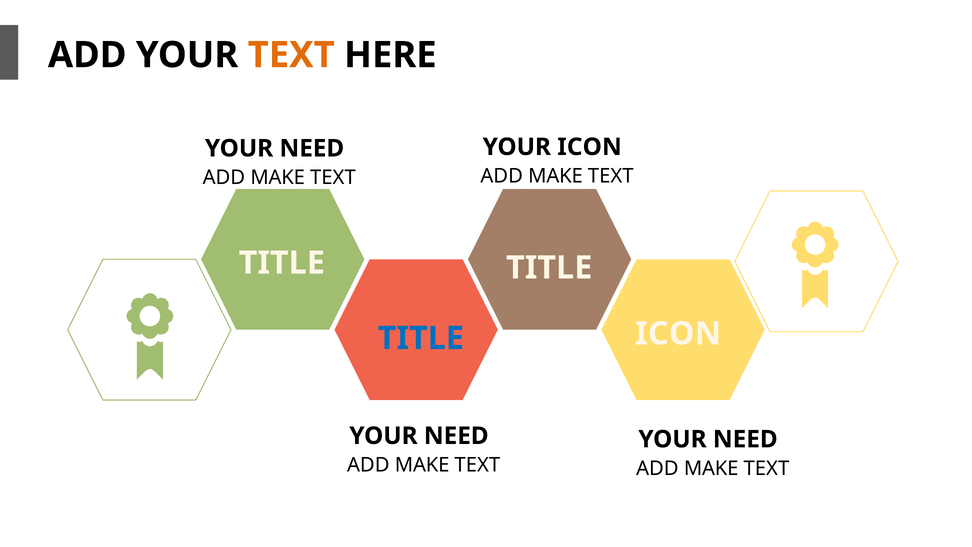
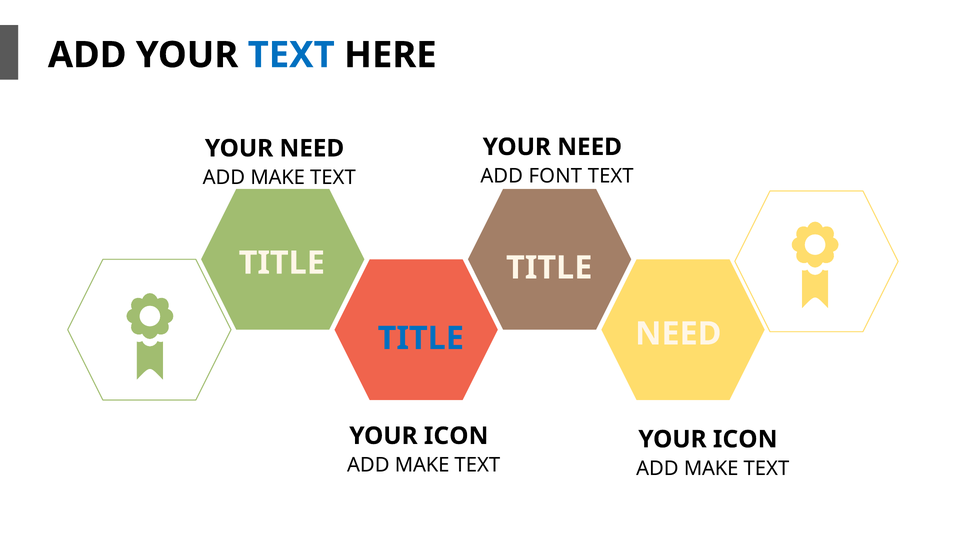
TEXT colour: orange -> blue (291, 55)
ICON: ICON -> NEED (590, 147)
MAKE: MAKE -> FONT (555, 176)
ICON: ICON -> NEED (678, 334)
NEED: NEED -> ICON (456, 436)
NEED: NEED -> ICON (745, 439)
